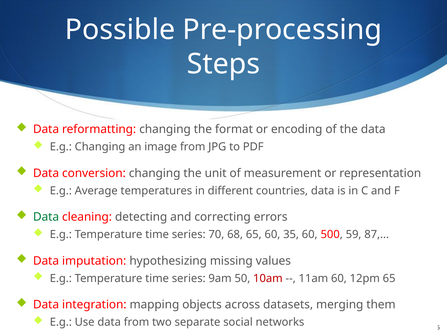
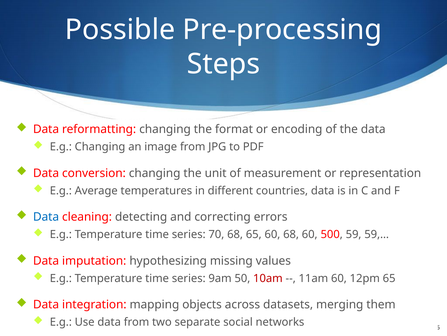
Data colour: green -> blue (46, 217)
60 35: 35 -> 68 (291, 234)
87,…: 87,… -> 59,… (377, 234)
